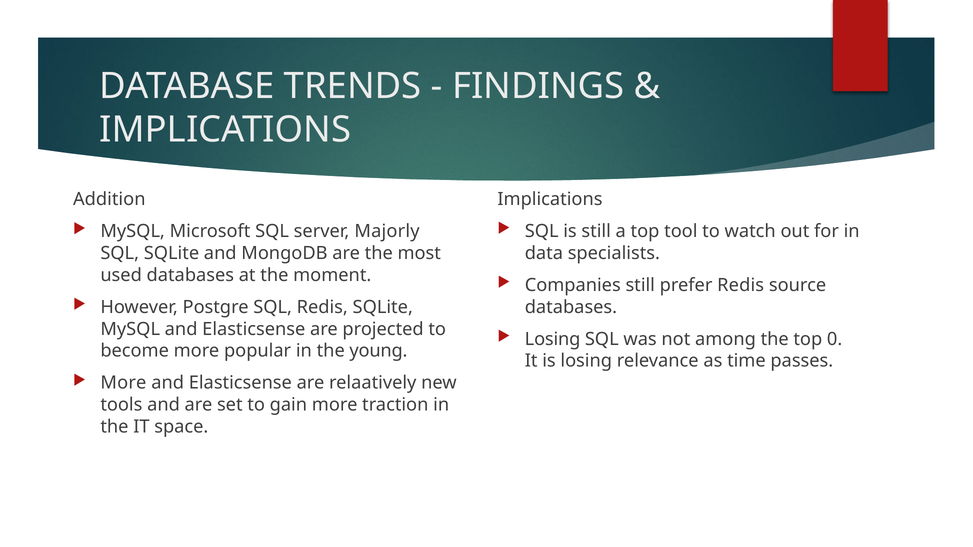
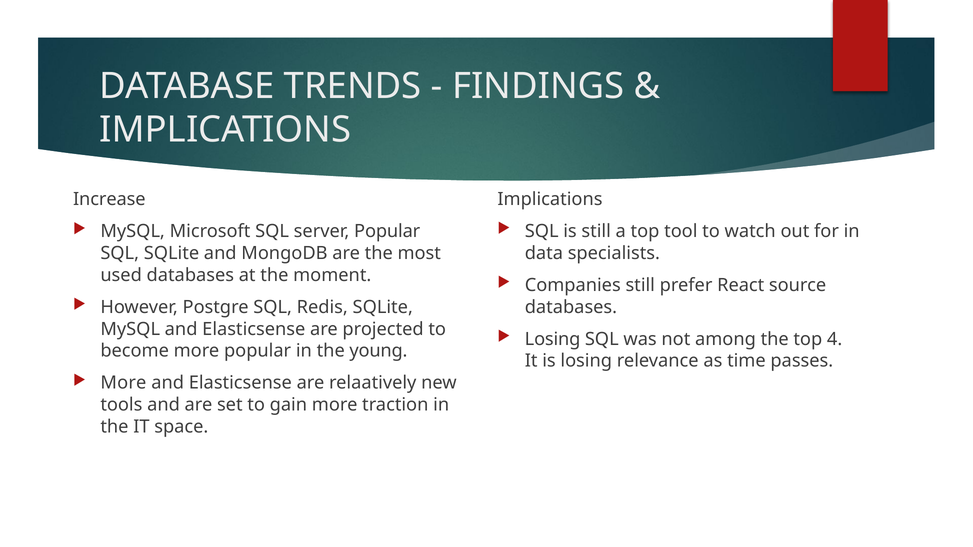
Addition: Addition -> Increase (109, 199)
server Majorly: Majorly -> Popular (387, 232)
prefer Redis: Redis -> React (741, 285)
0: 0 -> 4 (835, 339)
